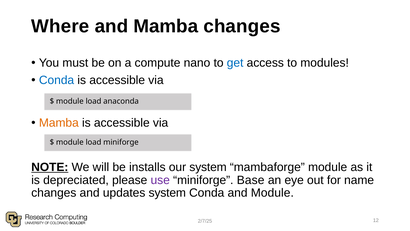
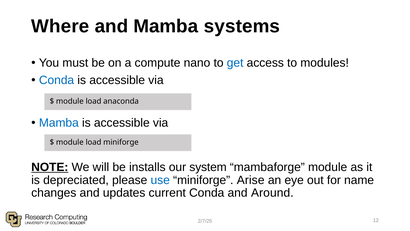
Mamba changes: changes -> systems (242, 26)
Mamba colour: orange -> blue (59, 123)
use colour: purple -> blue (160, 180)
Base: Base -> Arise (251, 180)
updates system: system -> current (167, 193)
and Module: Module -> Around (272, 193)
